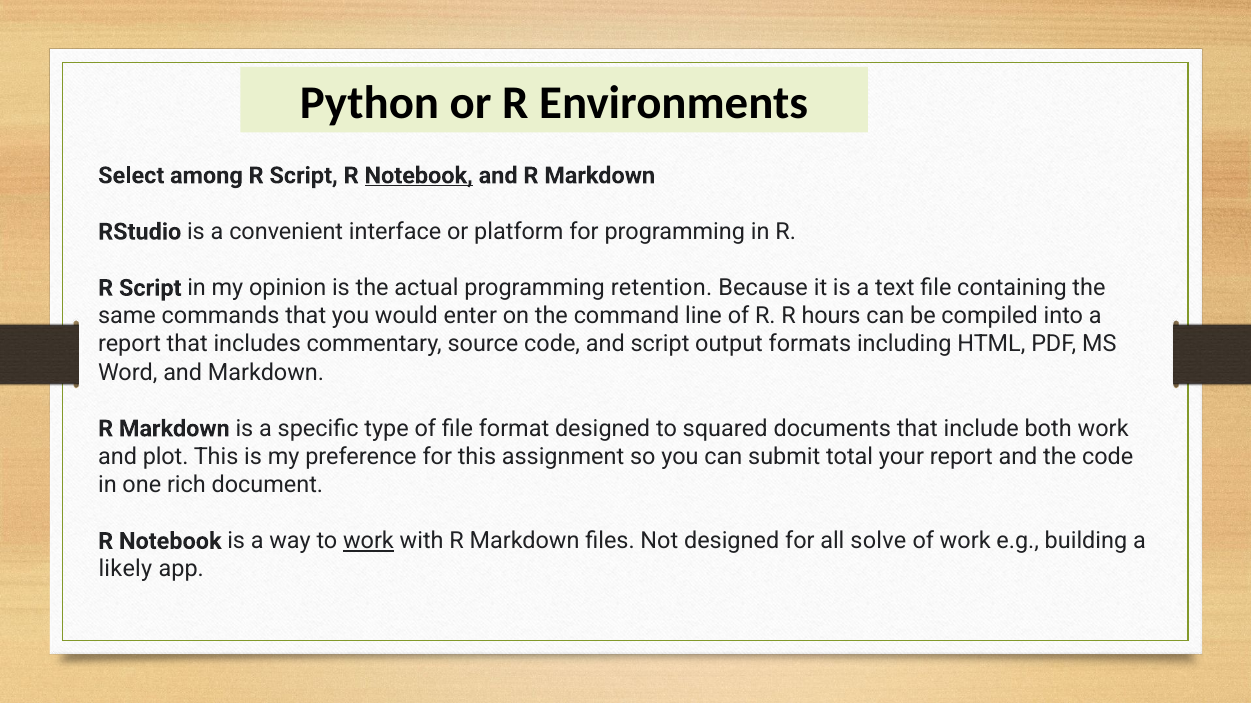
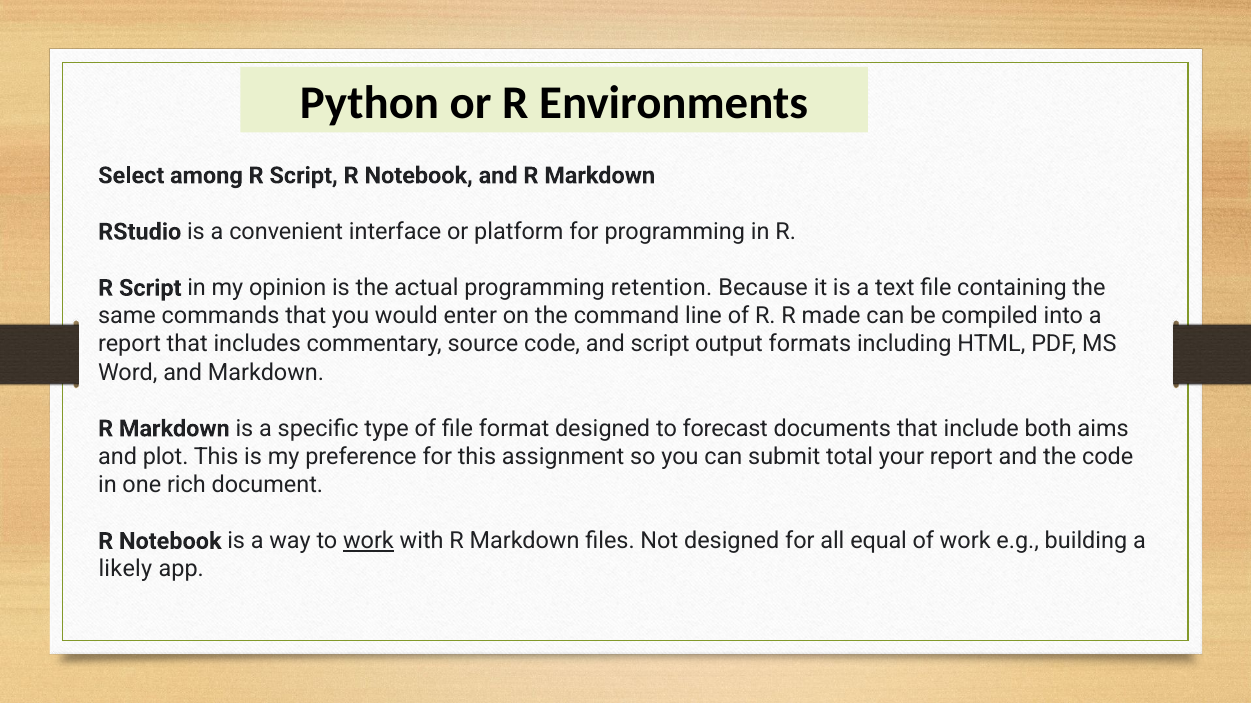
Notebook underline: present -> none (419, 176)
hours: hours -> made (831, 316)
squared: squared -> forecast (725, 429)
both work: work -> aims (1103, 429)
solve: solve -> equal (879, 542)
